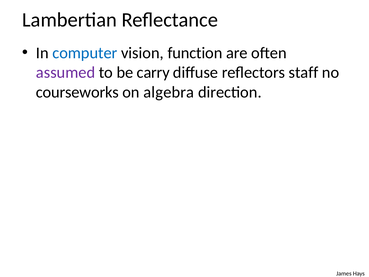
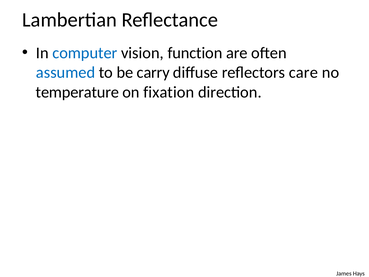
assumed colour: purple -> blue (66, 72)
staff: staff -> care (303, 72)
courseworks: courseworks -> temperature (77, 92)
algebra: algebra -> fixation (169, 92)
